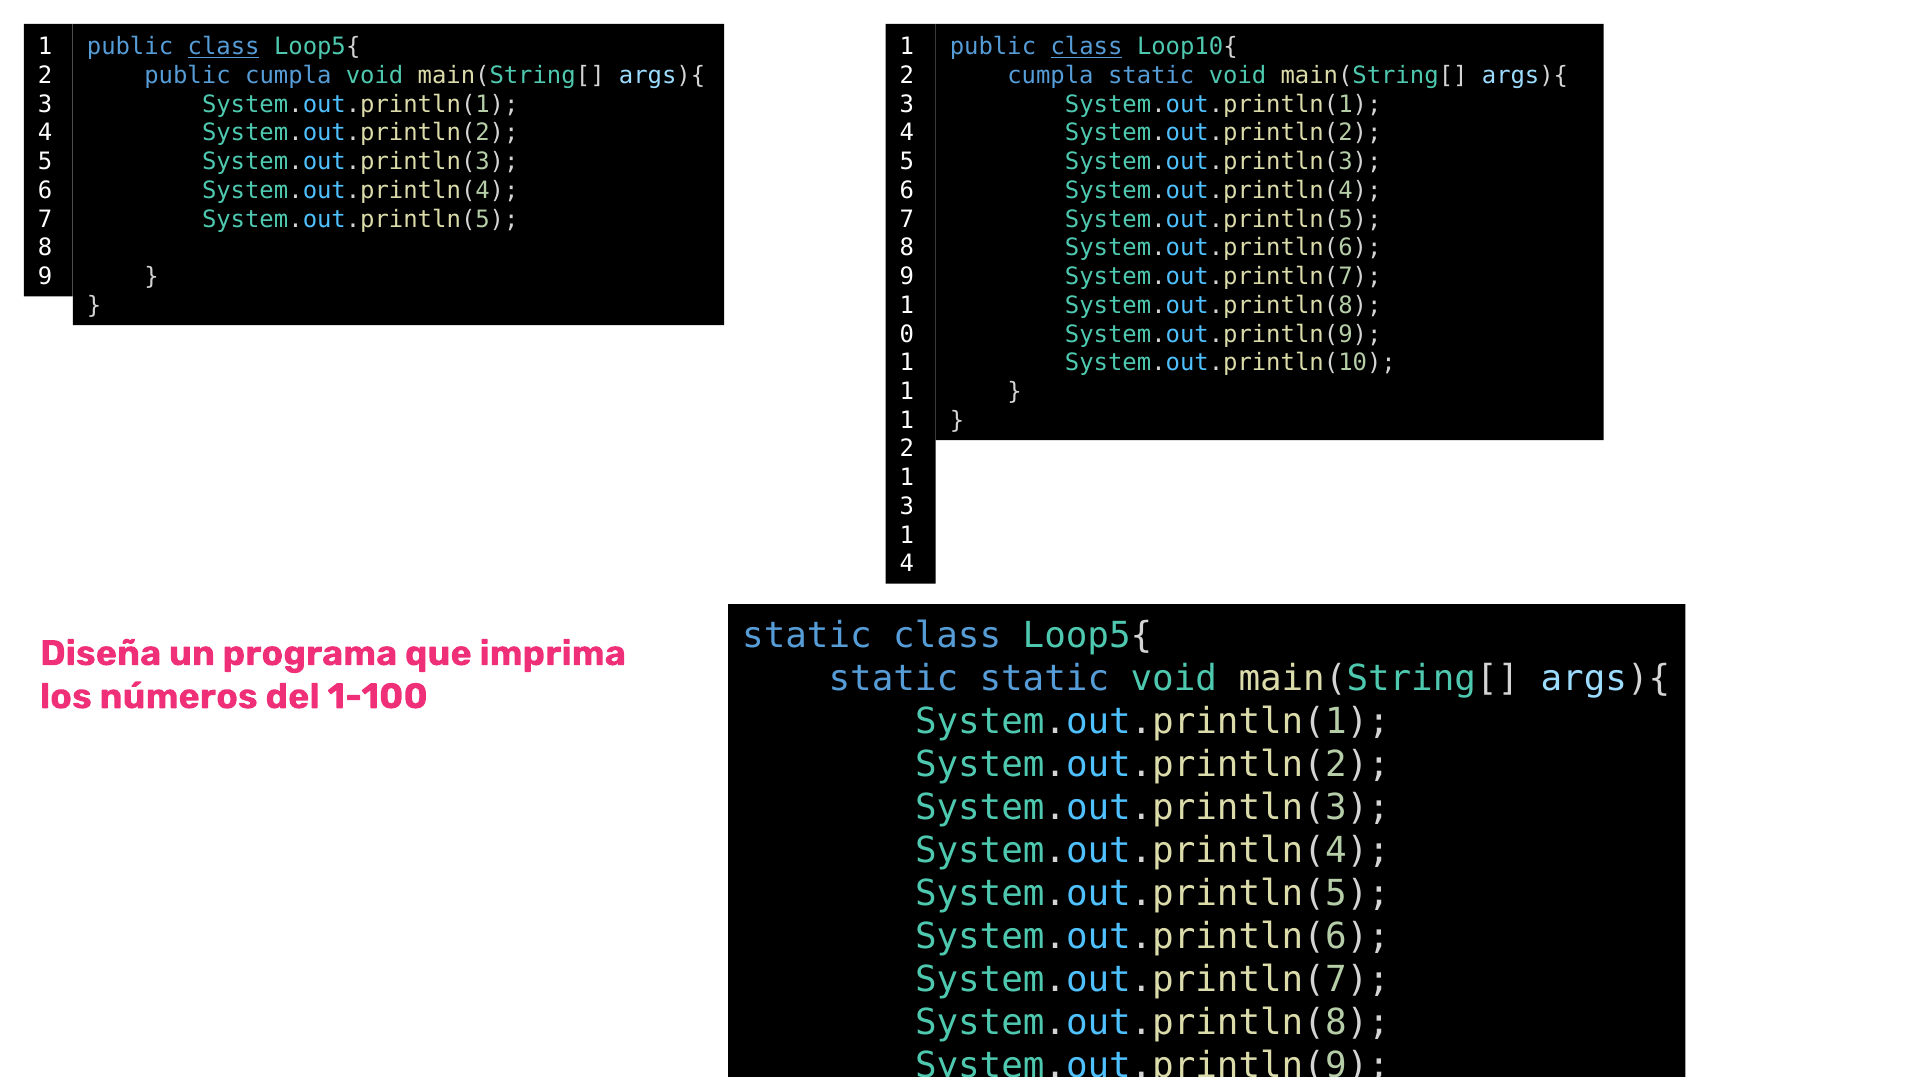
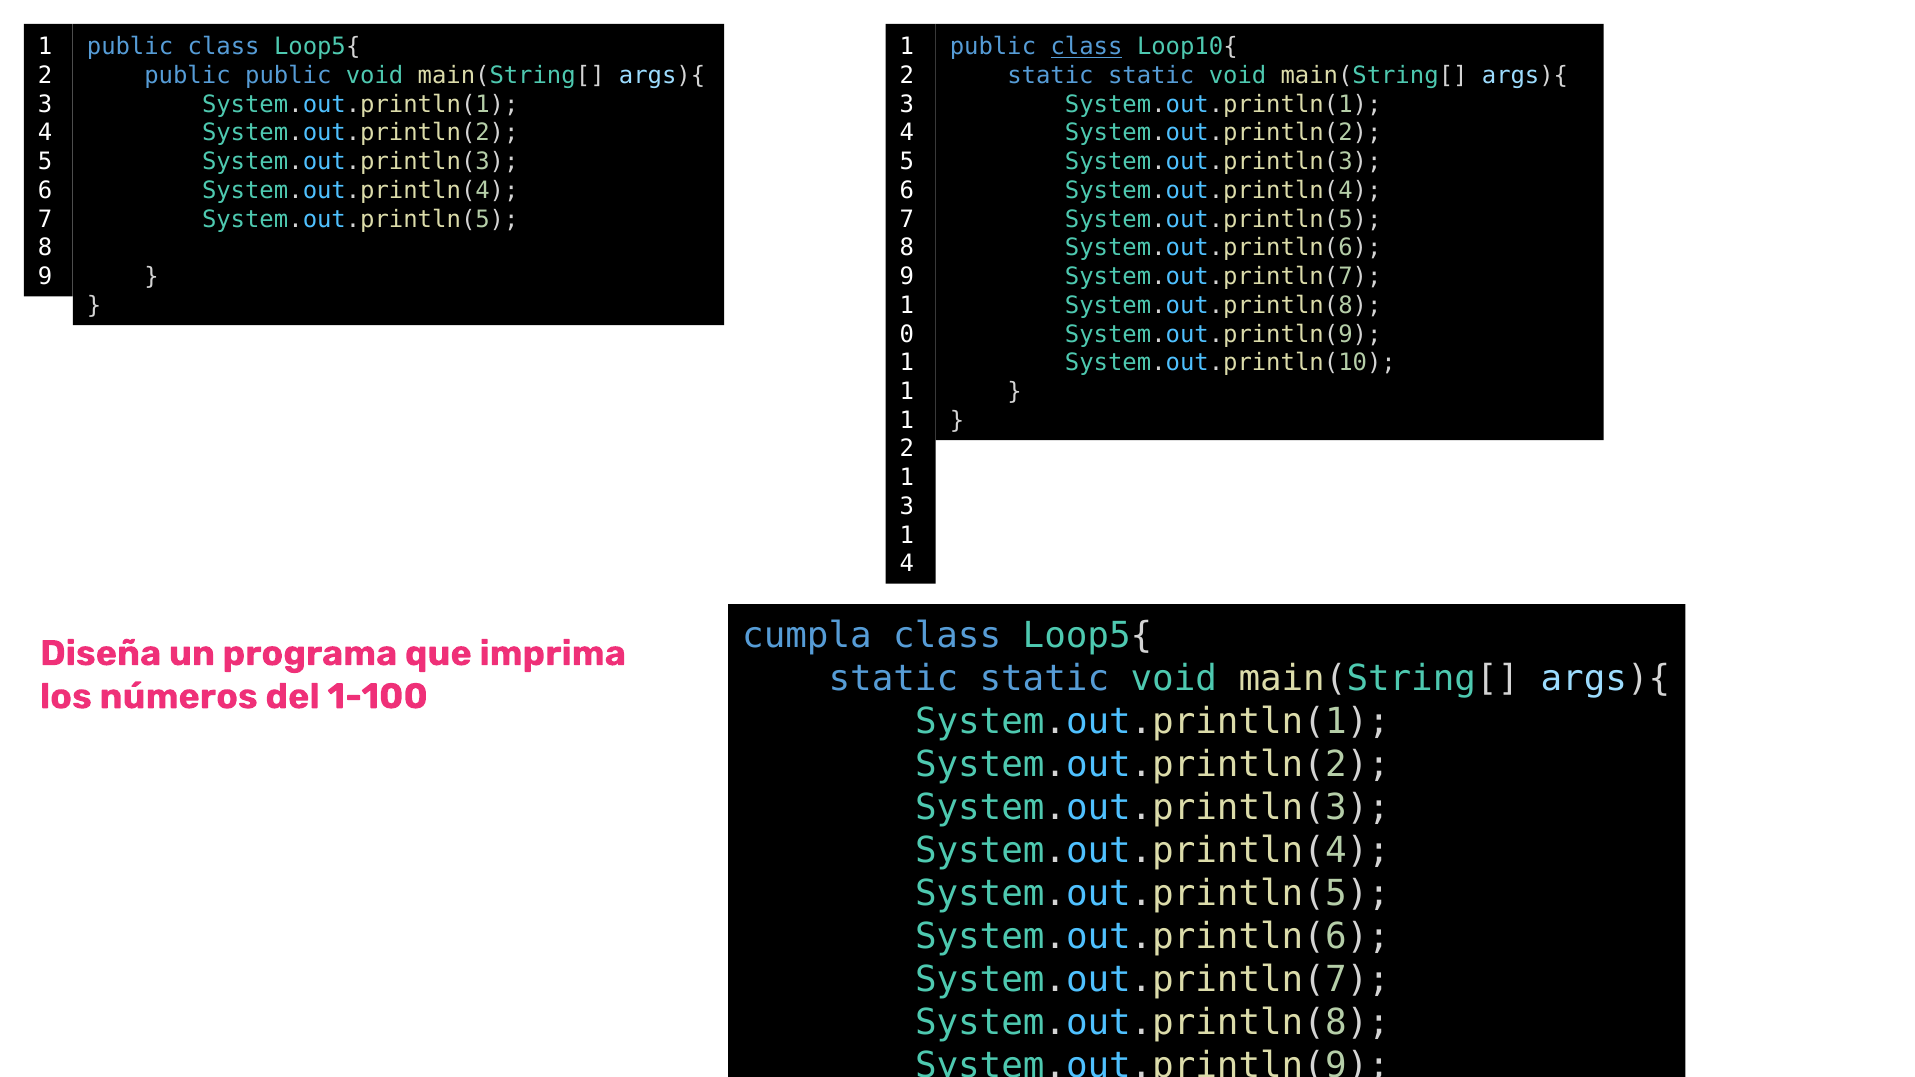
class underline: present -> none (224, 47)
public cumpla: cumpla -> public (288, 76)
cumpla: cumpla -> static (1050, 76)
static: static -> cumpla (807, 635)
